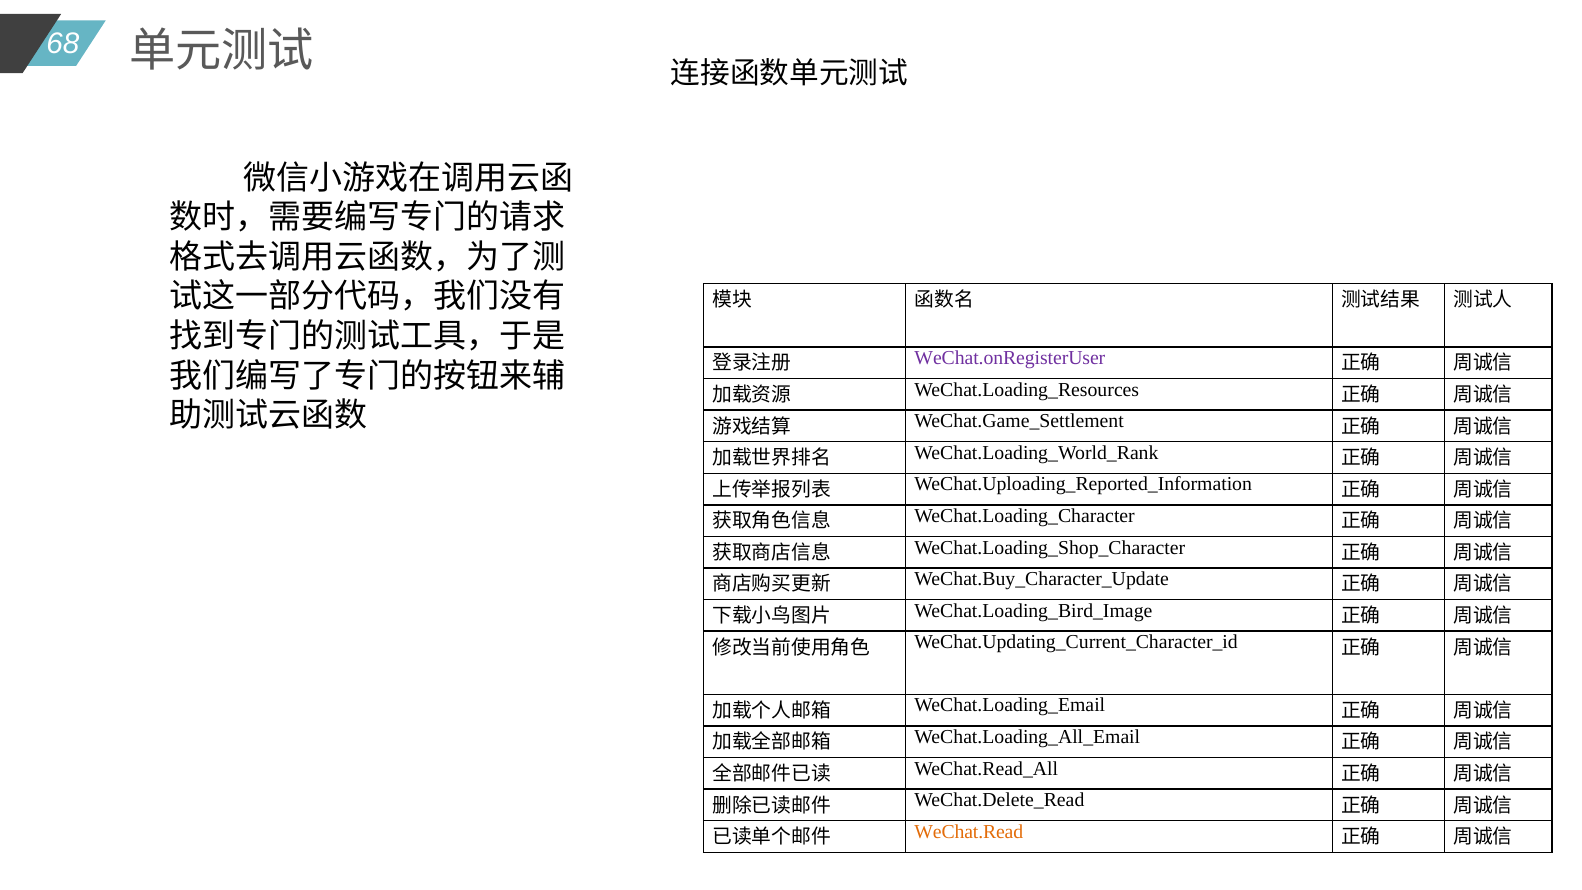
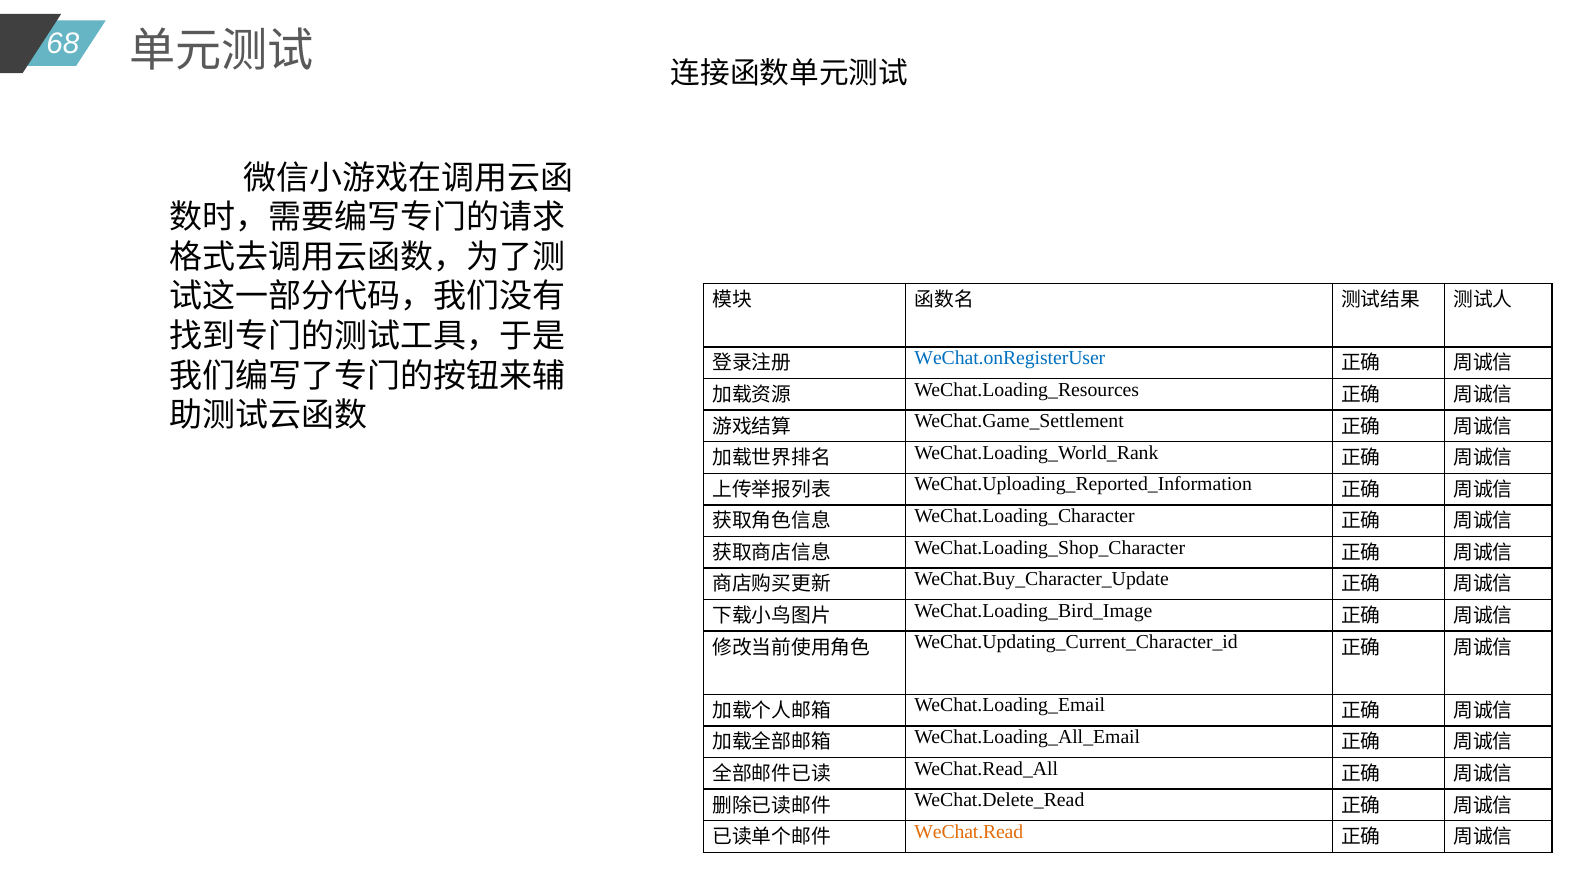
WeChat.onRegisterUser colour: purple -> blue (1010, 358)
